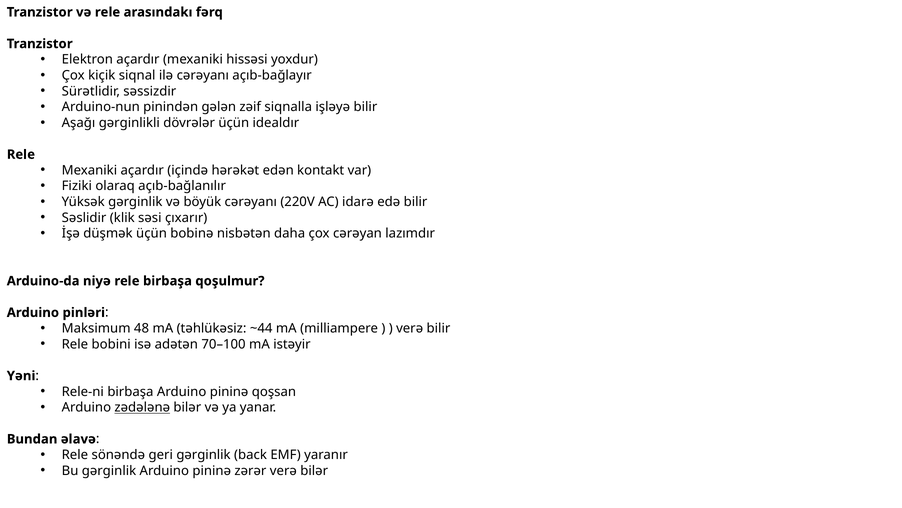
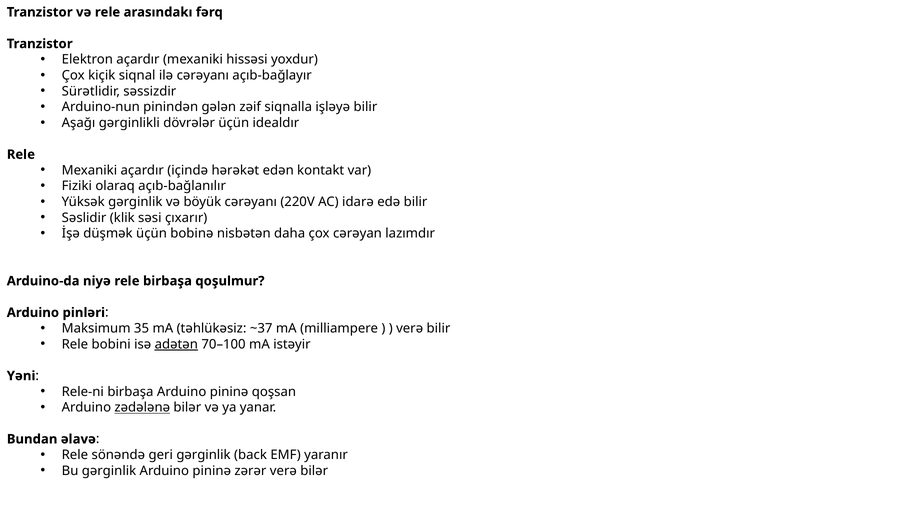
48: 48 -> 35 (142, 328)
~44: ~44 -> ~37 (261, 328)
adətən underline: none -> present (176, 344)
